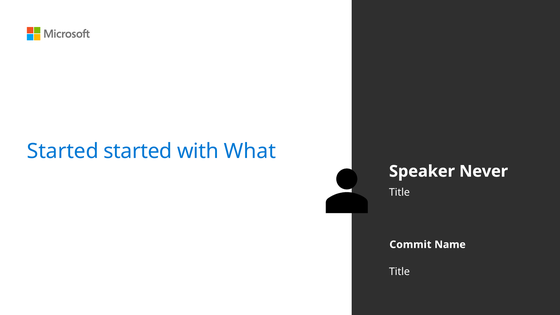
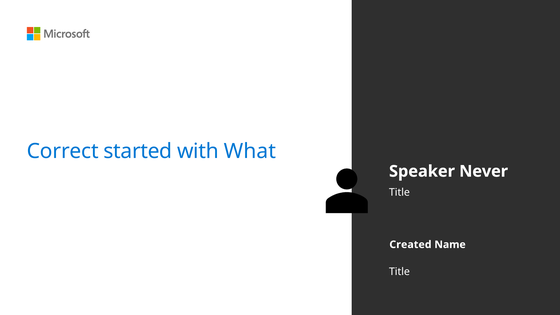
Started: Started -> Correct (63, 151)
Commit: Commit -> Created (410, 245)
